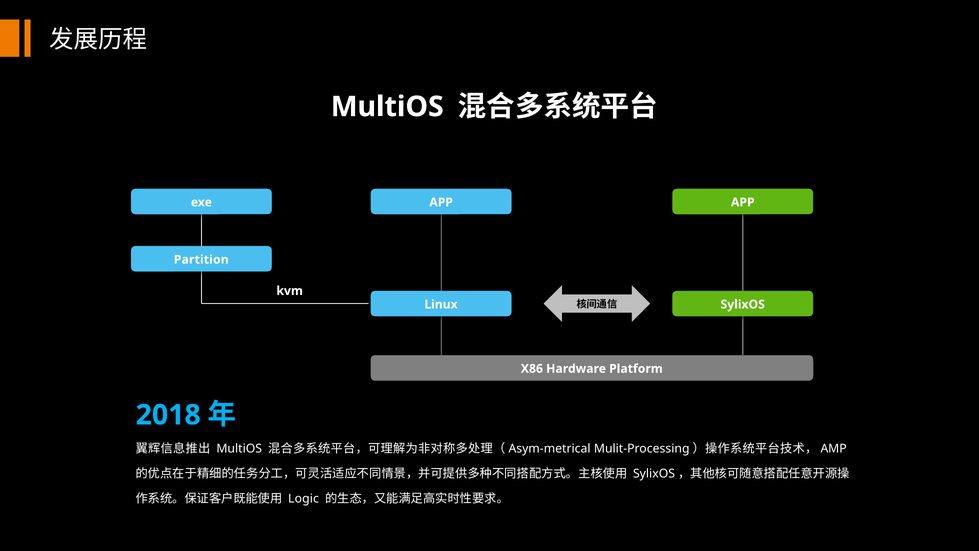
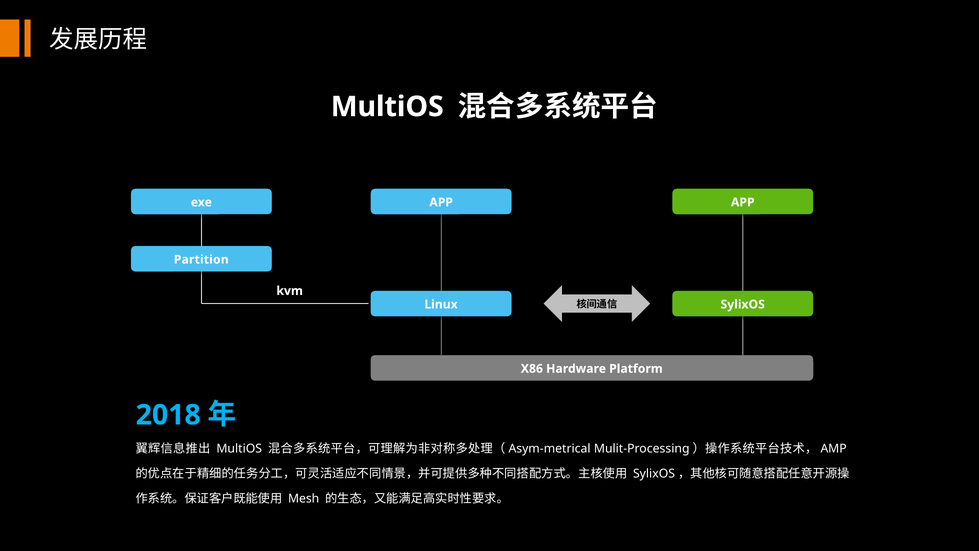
Logic: Logic -> Mesh (304, 498)
